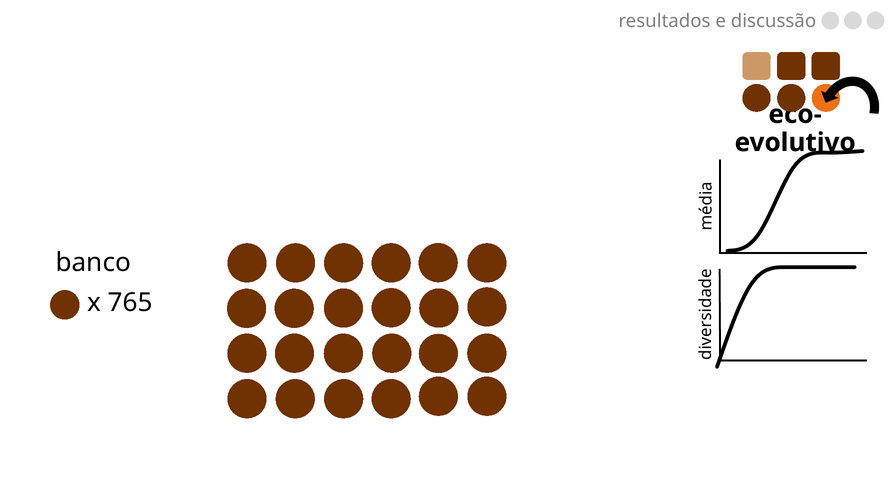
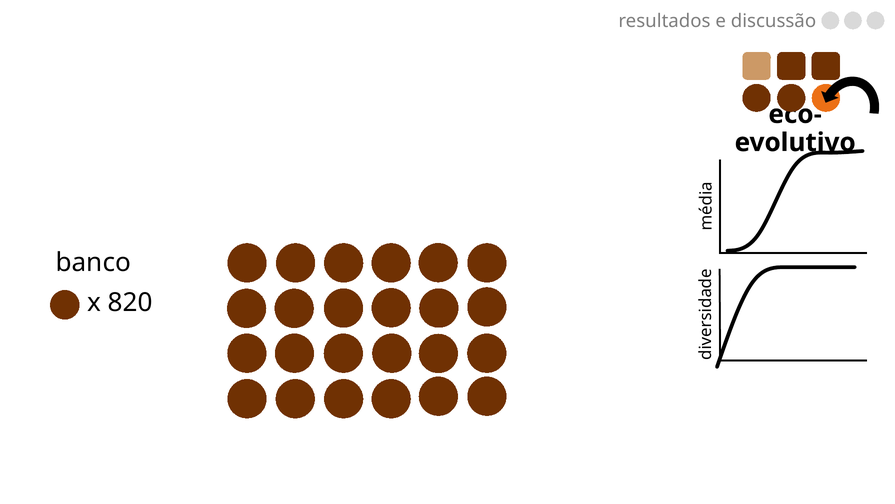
765: 765 -> 820 (130, 302)
